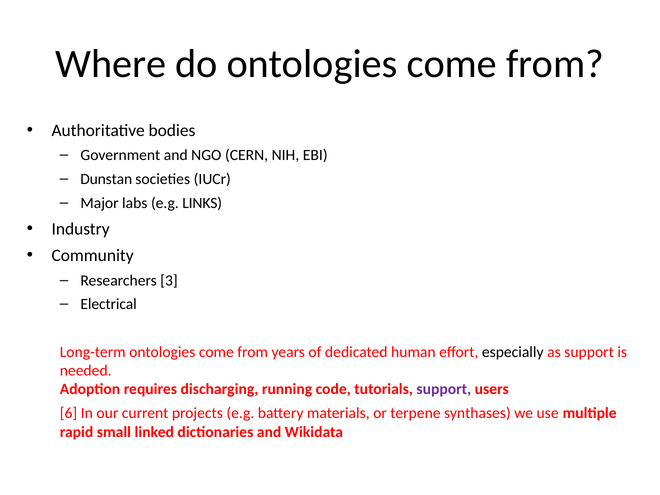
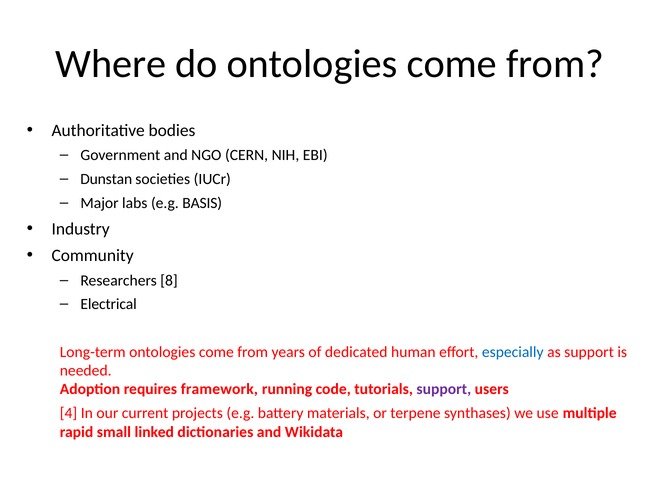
LINKS: LINKS -> BASIS (202, 203)
3: 3 -> 8 (169, 280)
especially colour: black -> blue (513, 352)
discharging: discharging -> framework (219, 389)
6: 6 -> 4 (69, 413)
